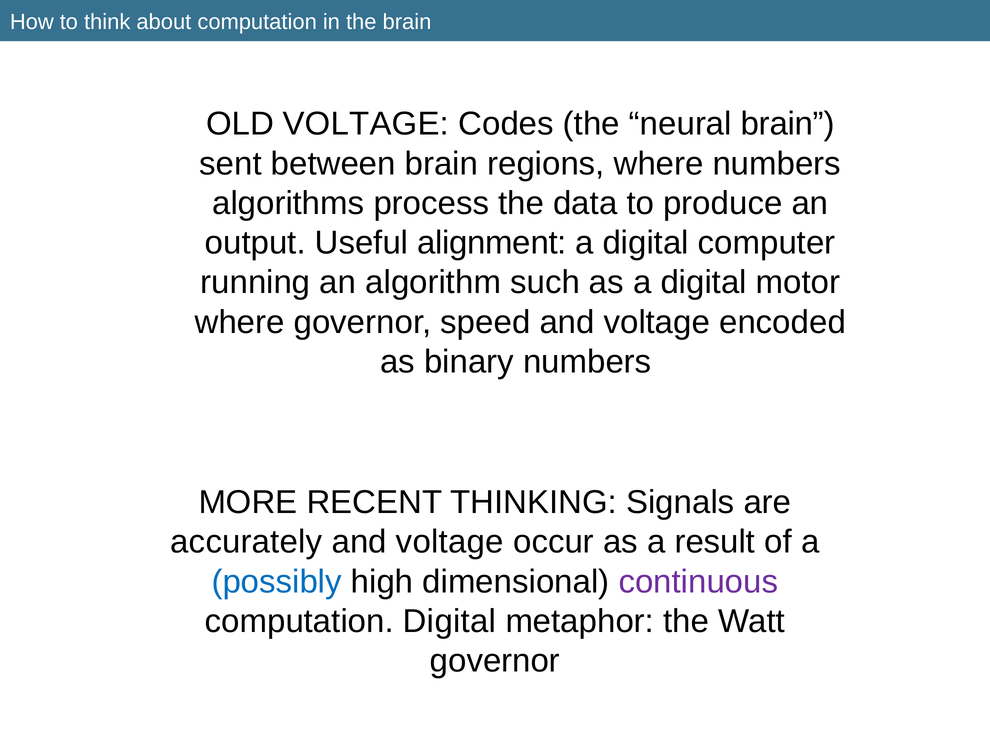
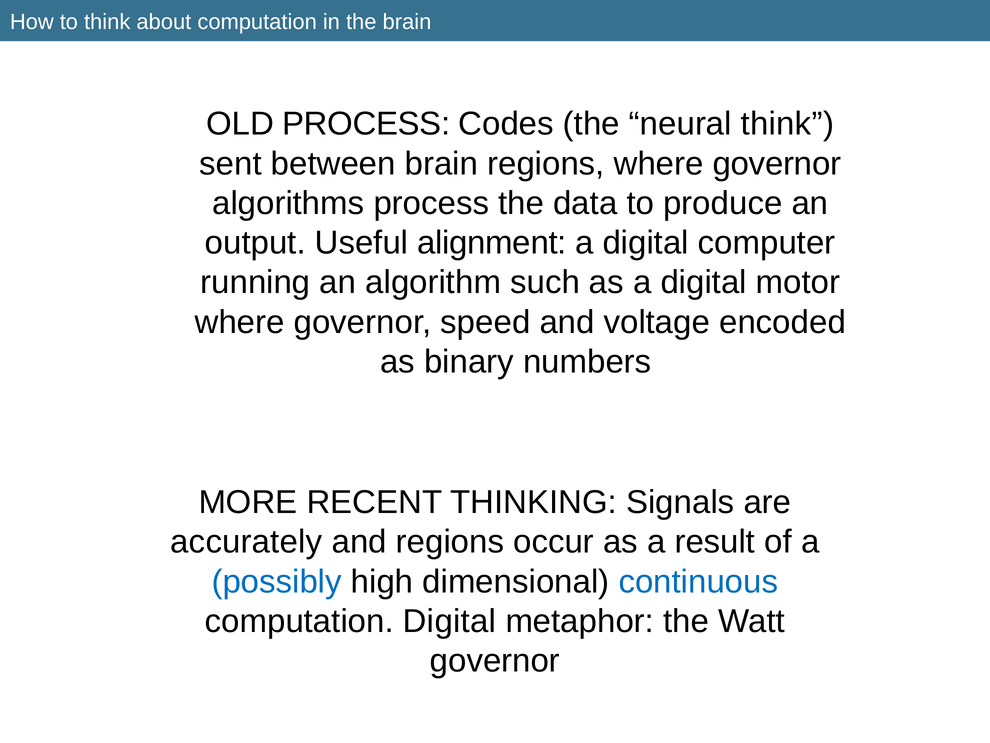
OLD VOLTAGE: VOLTAGE -> PROCESS (366, 124)
neural brain: brain -> think (787, 124)
regions where numbers: numbers -> governor (777, 164)
voltage: voltage -> regions (450, 542)
continuous colour: purple -> blue (698, 581)
